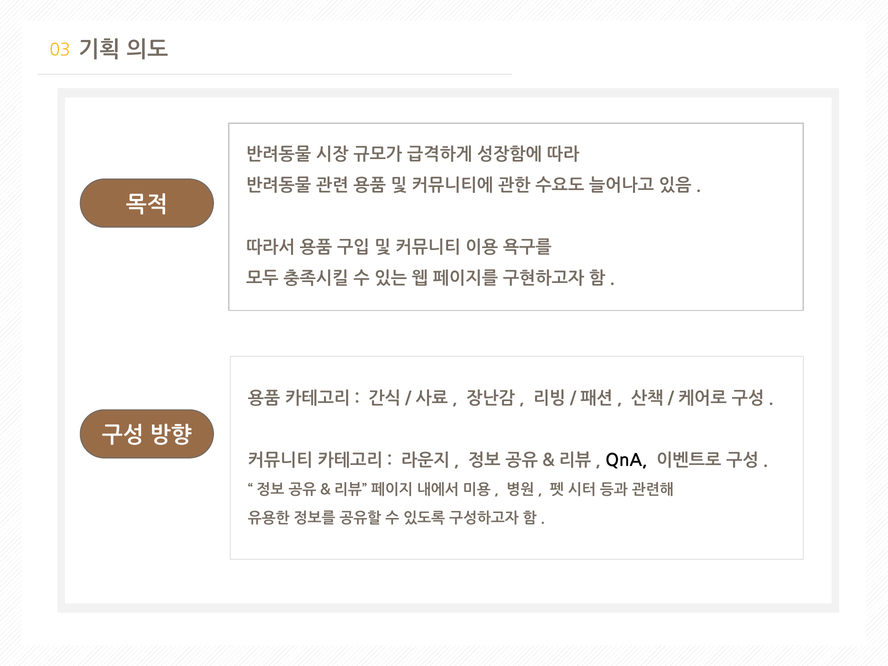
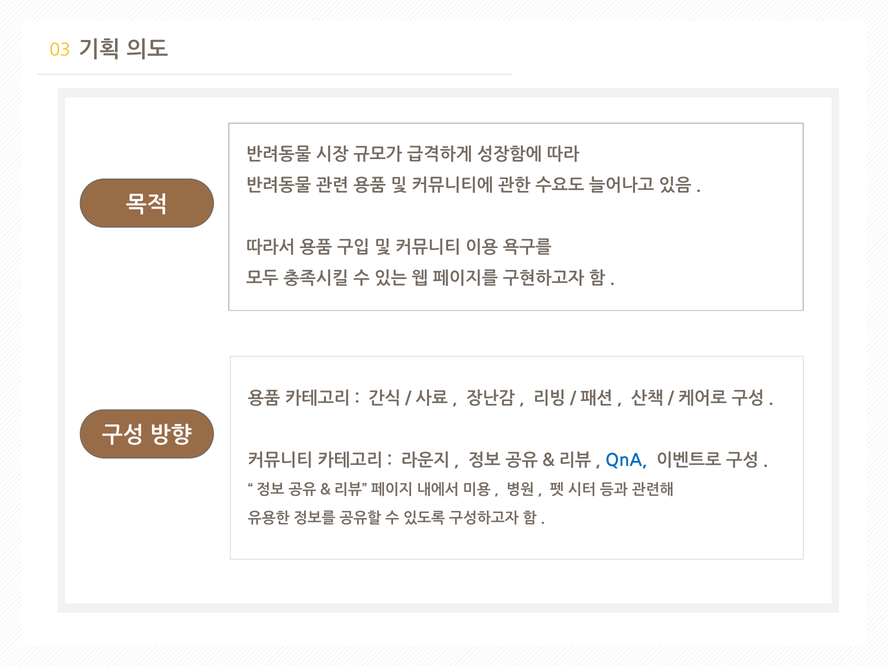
QnA colour: black -> blue (626, 460)
